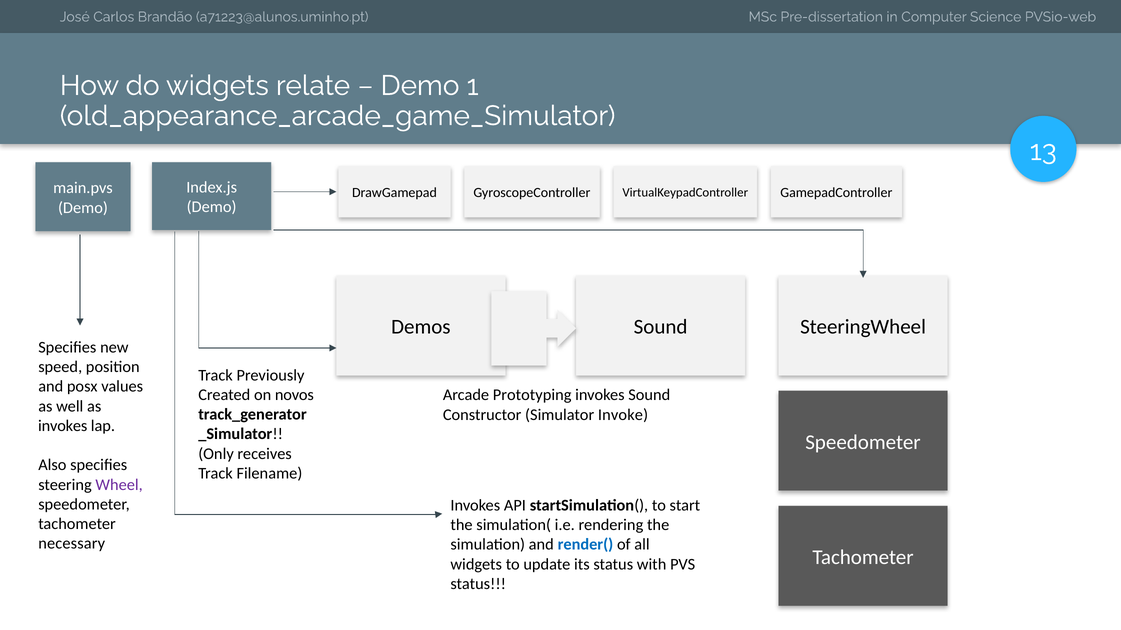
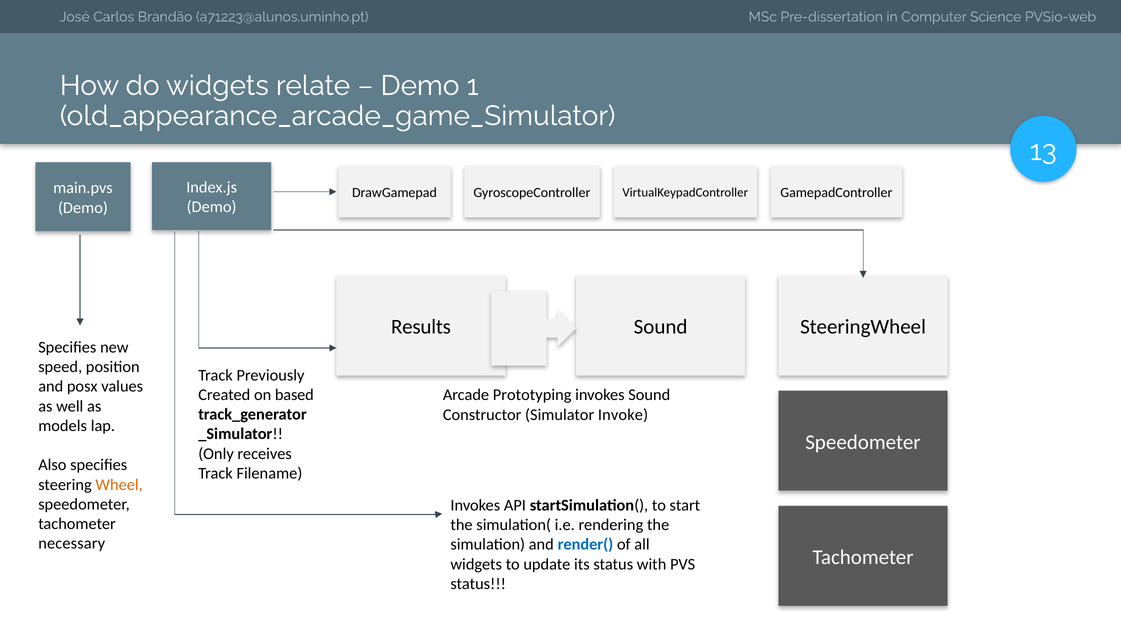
Demos: Demos -> Results (421, 327)
novos: novos -> based (294, 395)
invokes: invokes -> models (63, 426)
Wheel colour: purple -> orange (119, 485)
